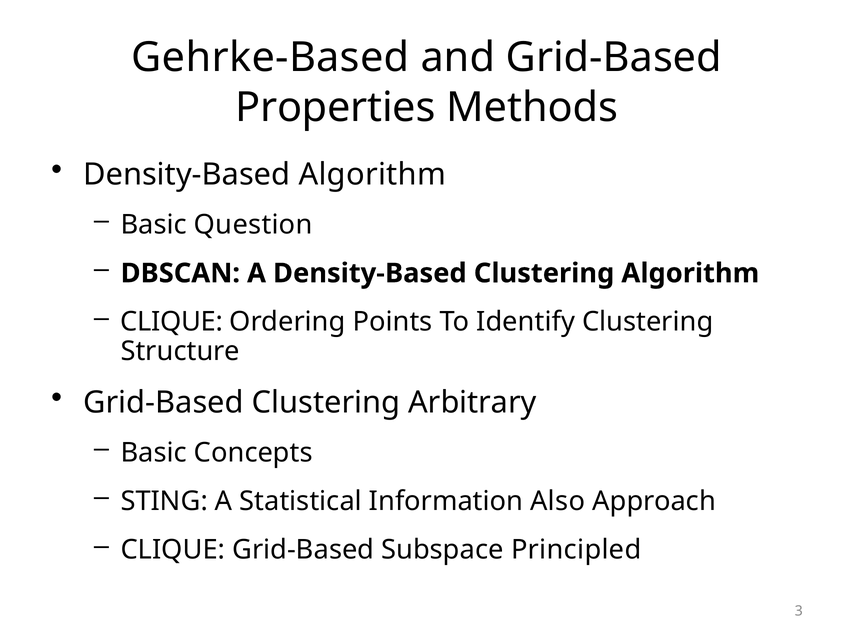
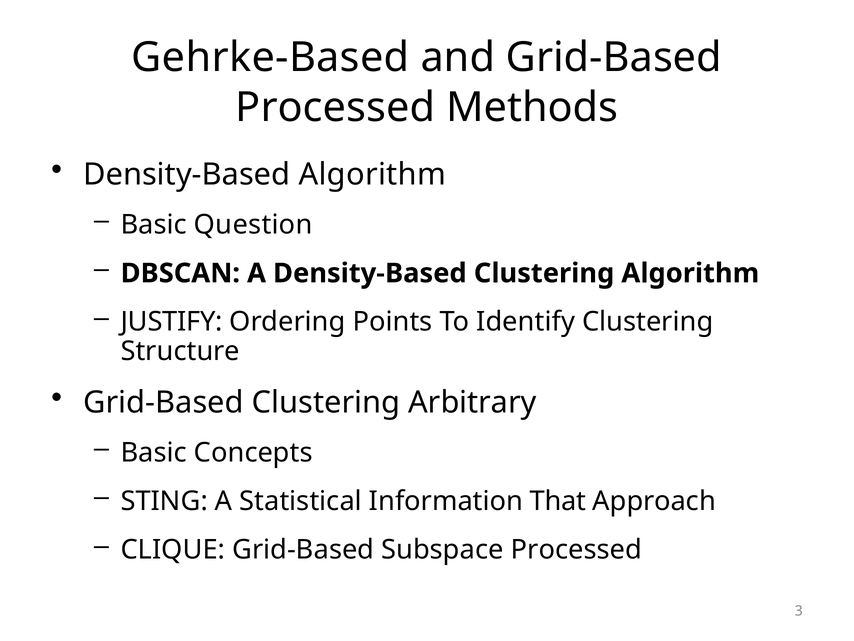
Properties: Properties -> Processed (335, 108)
CLIQUE: CLIQUE -> JUSTIFY (172, 322)
Also: Also -> That (558, 501)
Subspace Principled: Principled -> Processed (576, 549)
